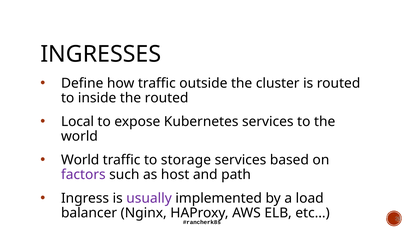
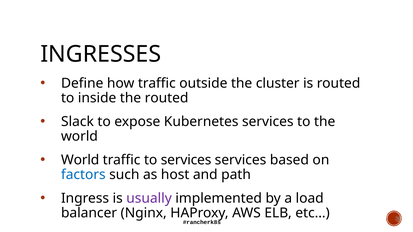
Local: Local -> Slack (77, 122)
to storage: storage -> services (186, 160)
factors colour: purple -> blue (83, 175)
